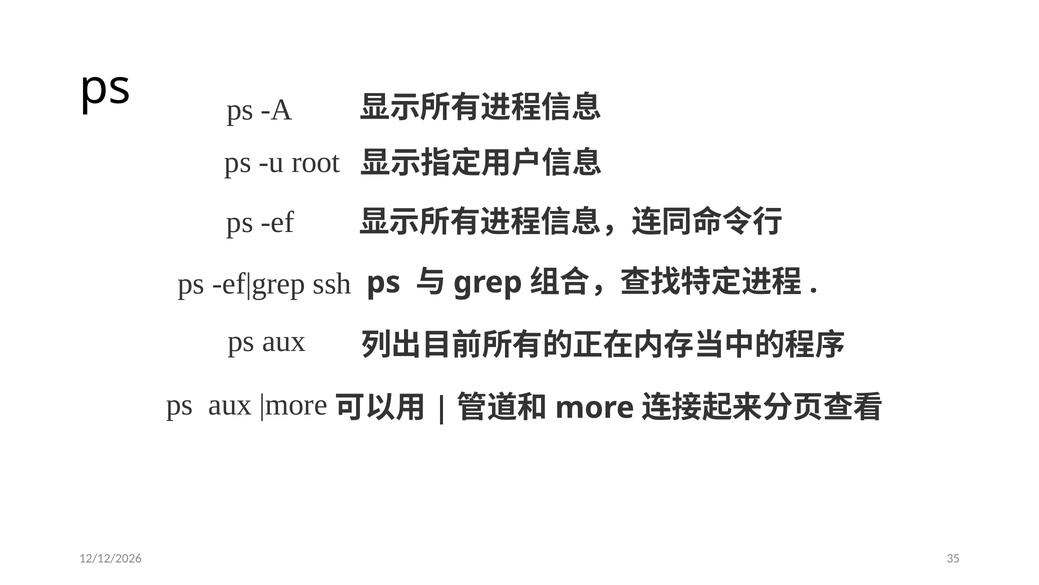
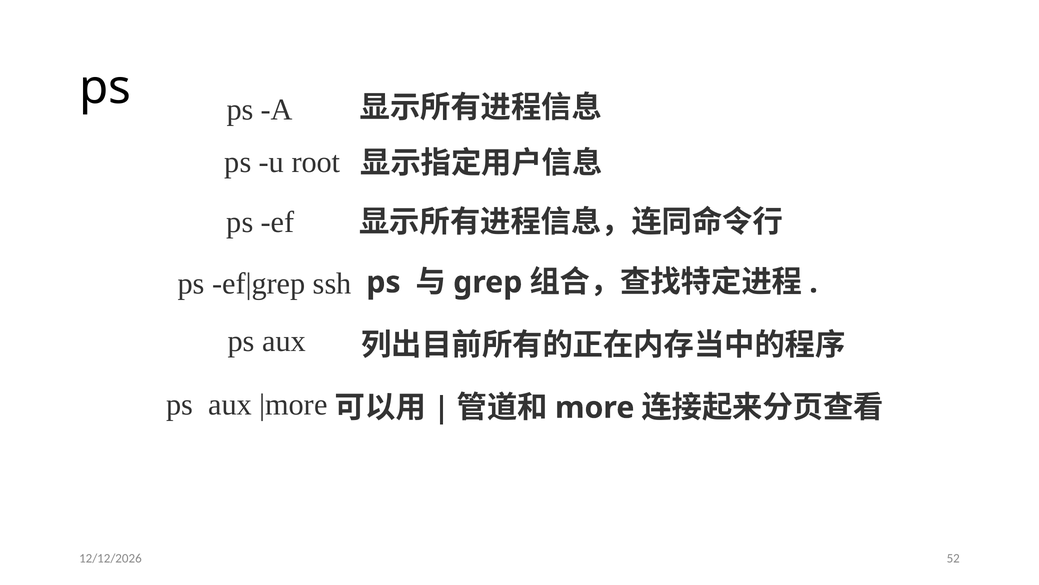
35: 35 -> 52 (953, 558)
